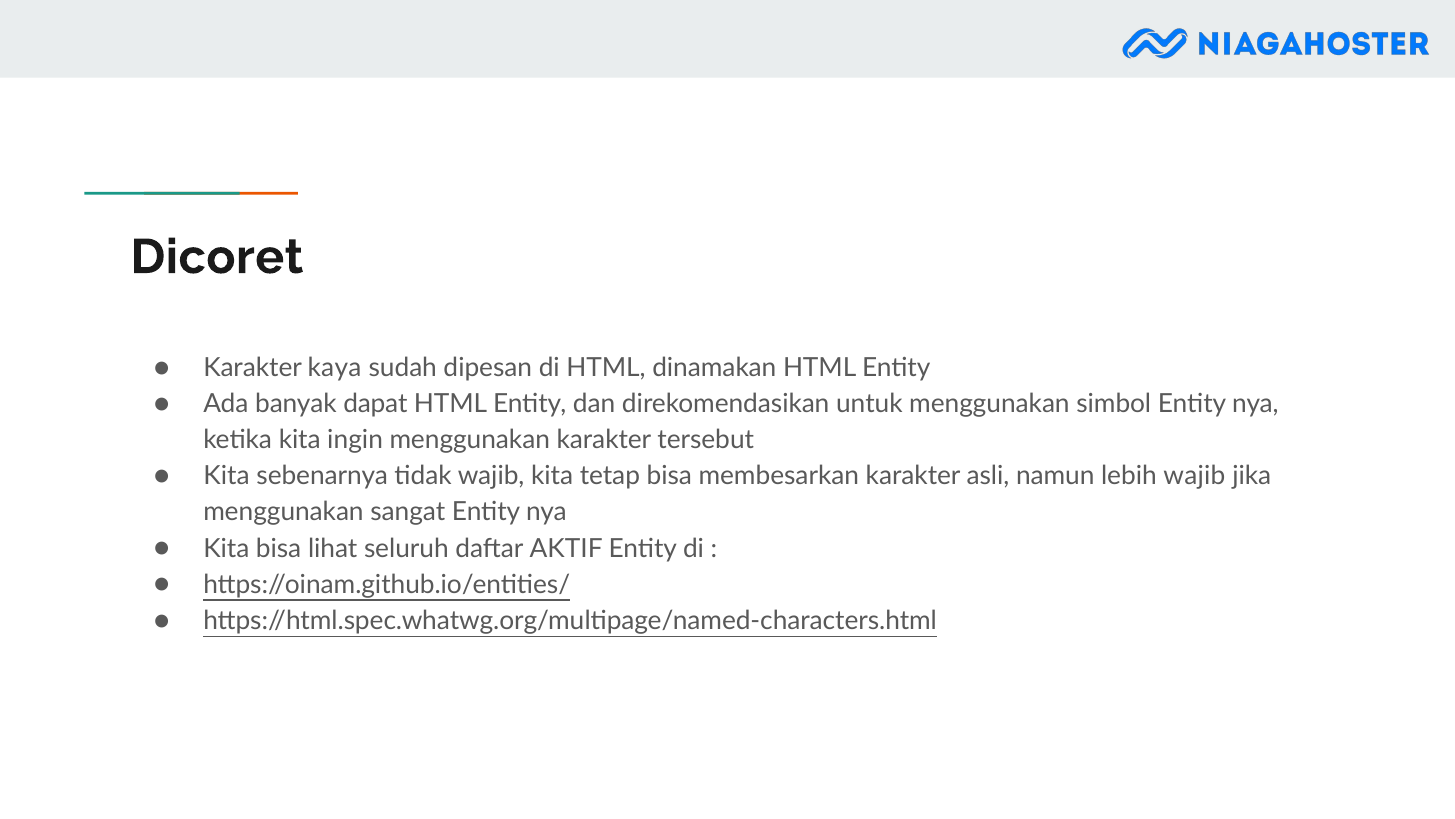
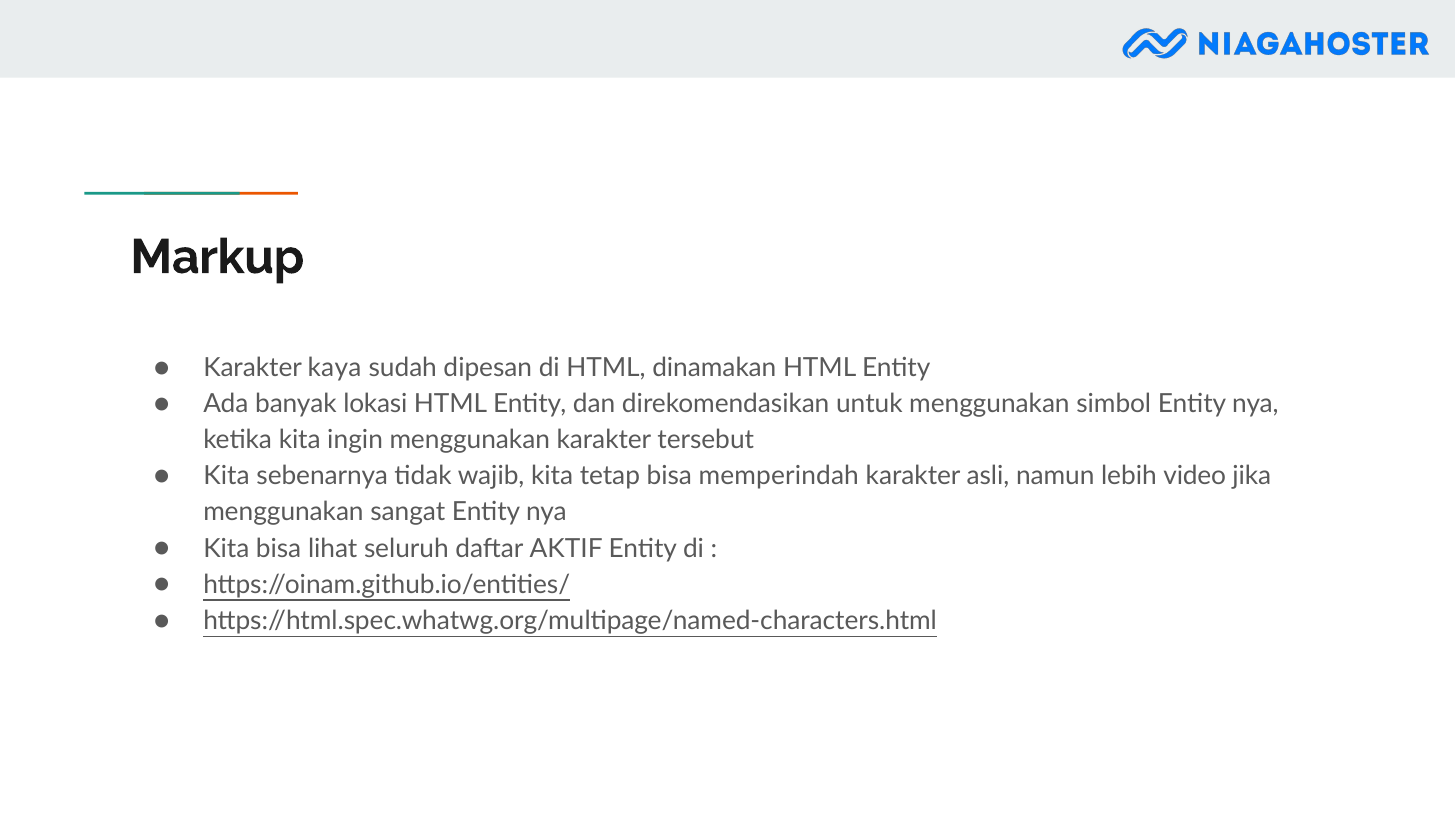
Dicoret: Dicoret -> Markup (217, 257)
dapat: dapat -> lokasi (375, 404)
membesarkan: membesarkan -> memperindah (779, 476)
lebih wajib: wajib -> video (1195, 476)
